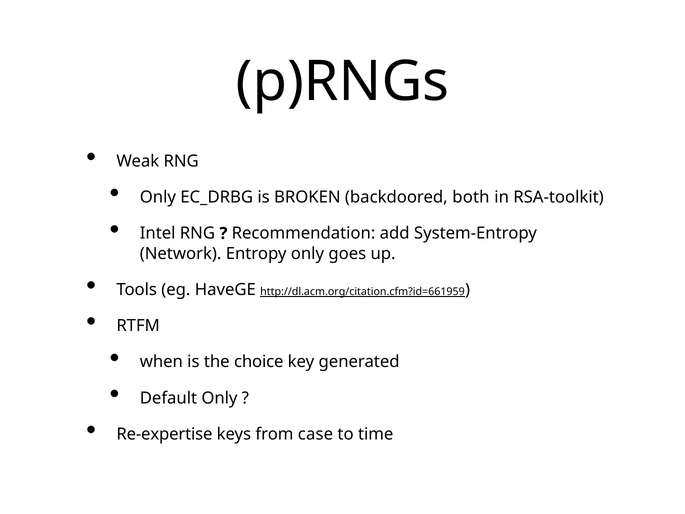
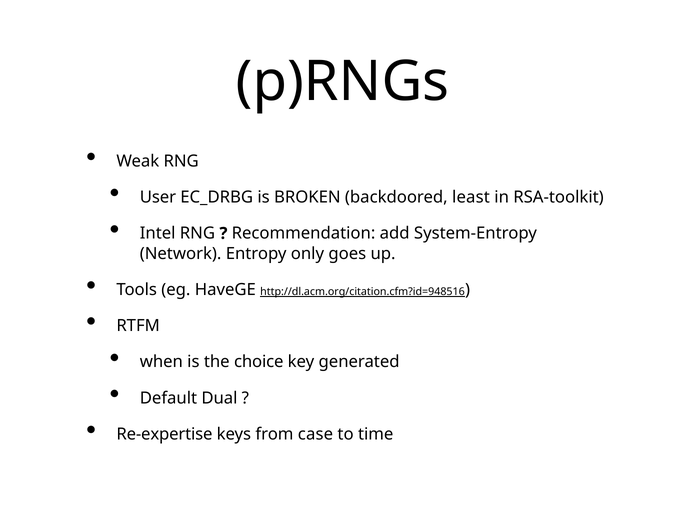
Only: Only -> User (158, 197)
both: both -> least (471, 197)
http://dl.acm.org/citation.cfm?id=661959: http://dl.acm.org/citation.cfm?id=661959 -> http://dl.acm.org/citation.cfm?id=948516 (363, 291)
Default Only: Only -> Dual (219, 398)
